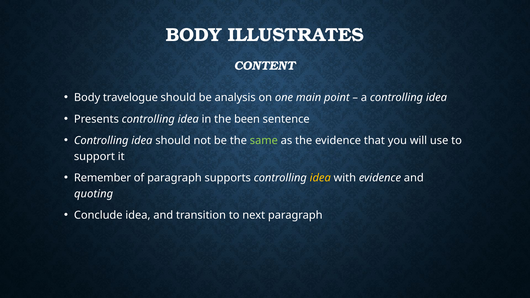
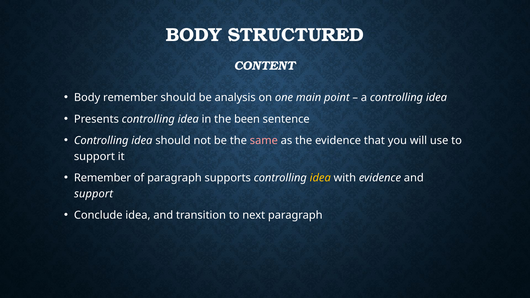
ILLUSTRATES: ILLUSTRATES -> STRUCTURED (296, 35)
Body travelogue: travelogue -> remember (130, 98)
same colour: light green -> pink (264, 141)
quoting: quoting -> support (94, 194)
